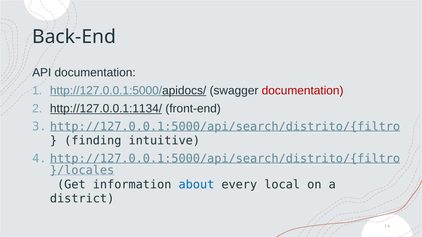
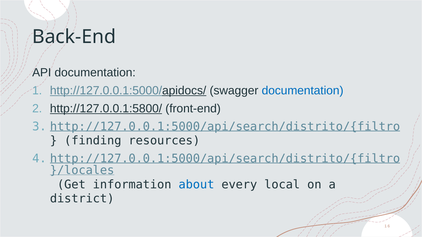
documentation colour: red -> blue (303, 91)
http://127.0.0.1:1134/: http://127.0.0.1:1134/ -> http://127.0.0.1:5800/ (106, 109)
intuitive: intuitive -> resources (164, 141)
